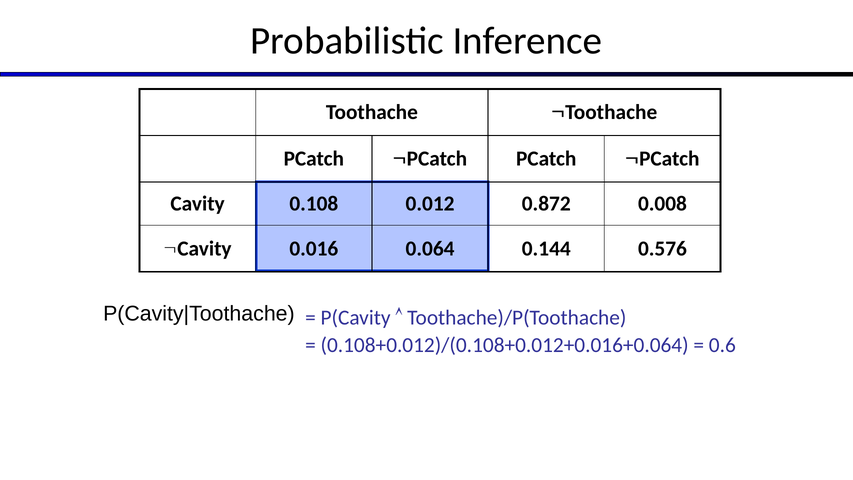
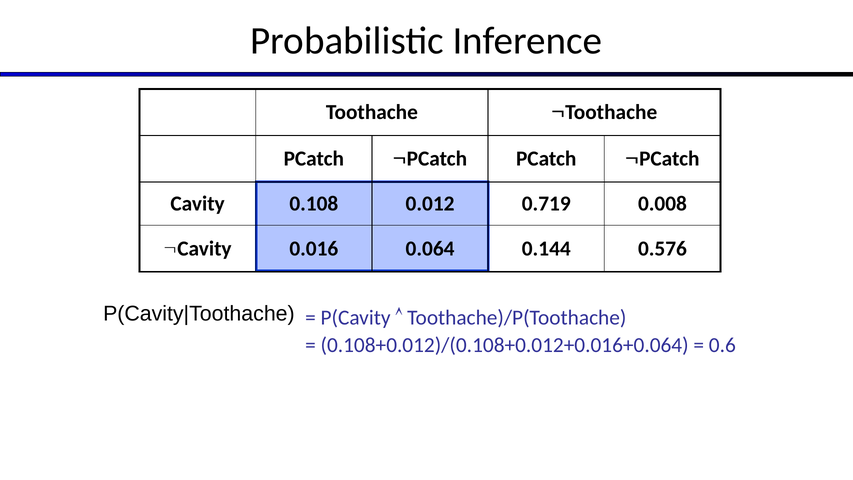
0.872: 0.872 -> 0.719 (546, 204)
